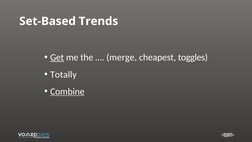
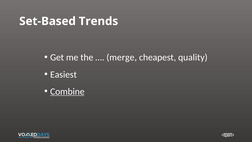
Get underline: present -> none (57, 57)
toggles: toggles -> quality (193, 57)
Totally: Totally -> Easiest (63, 74)
